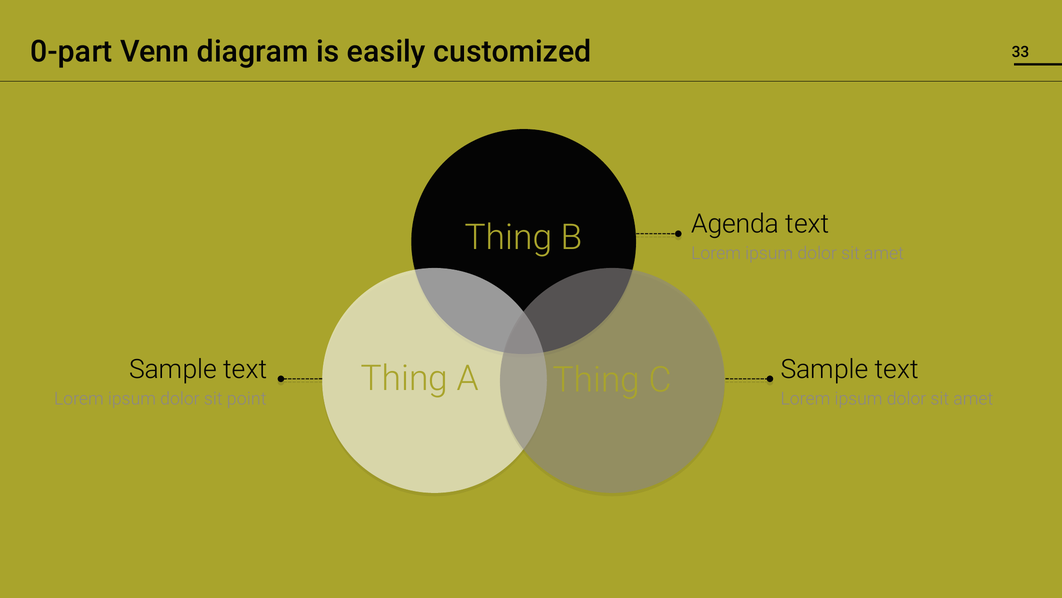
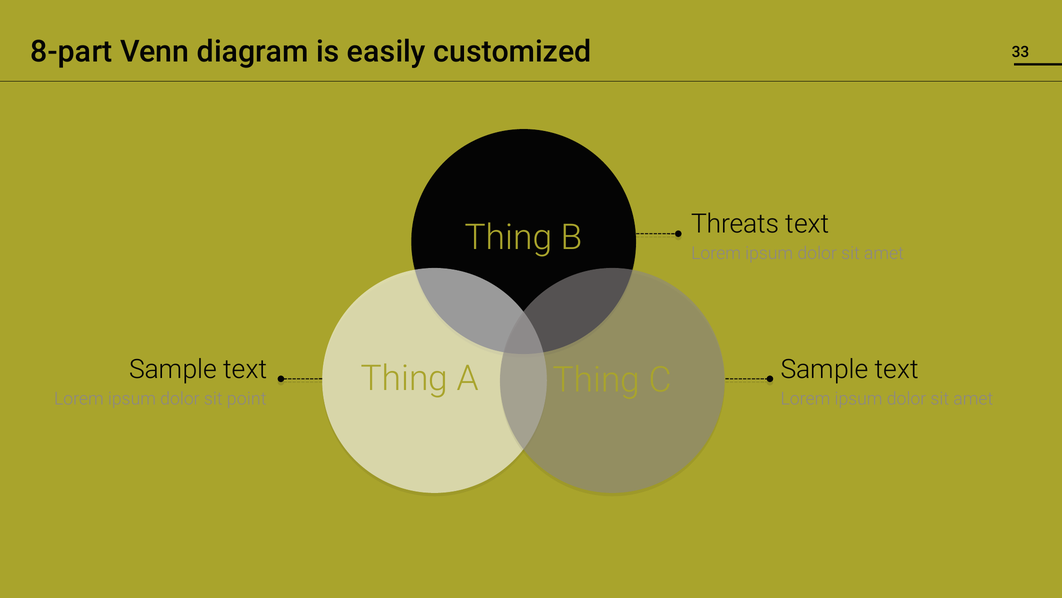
0-part: 0-part -> 8-part (71, 51)
Agenda: Agenda -> Threats (735, 224)
